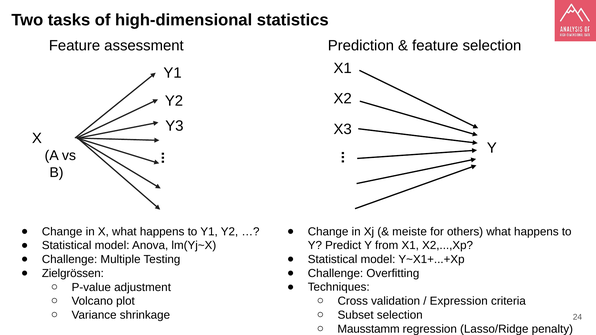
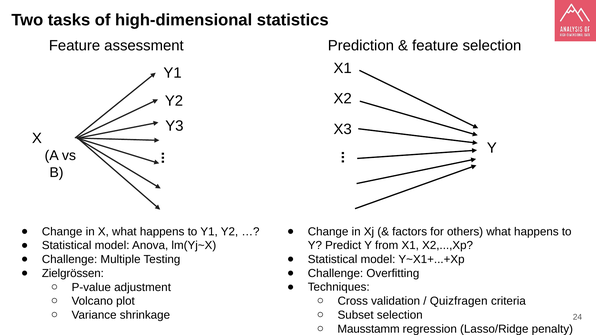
meiste: meiste -> factors (410, 232)
Expression: Expression -> Quizfragen (459, 301)
